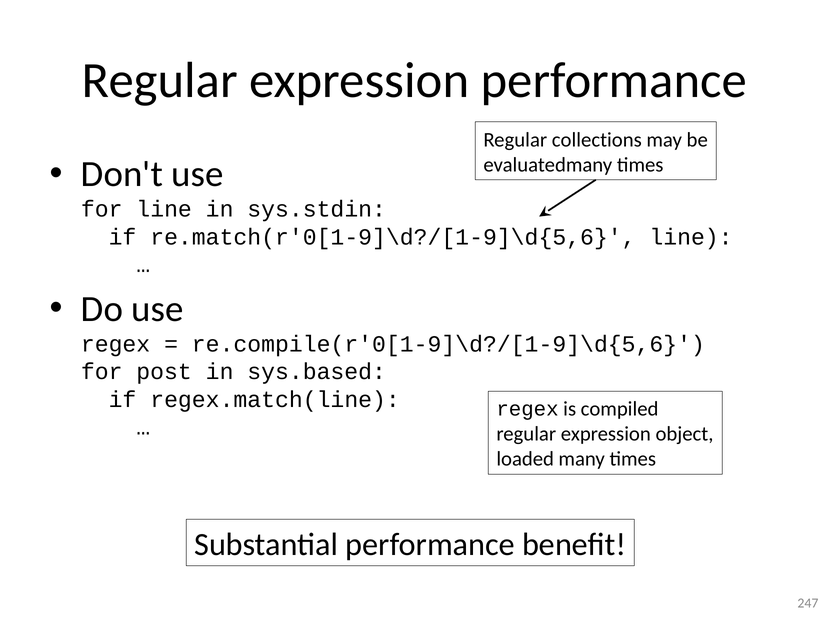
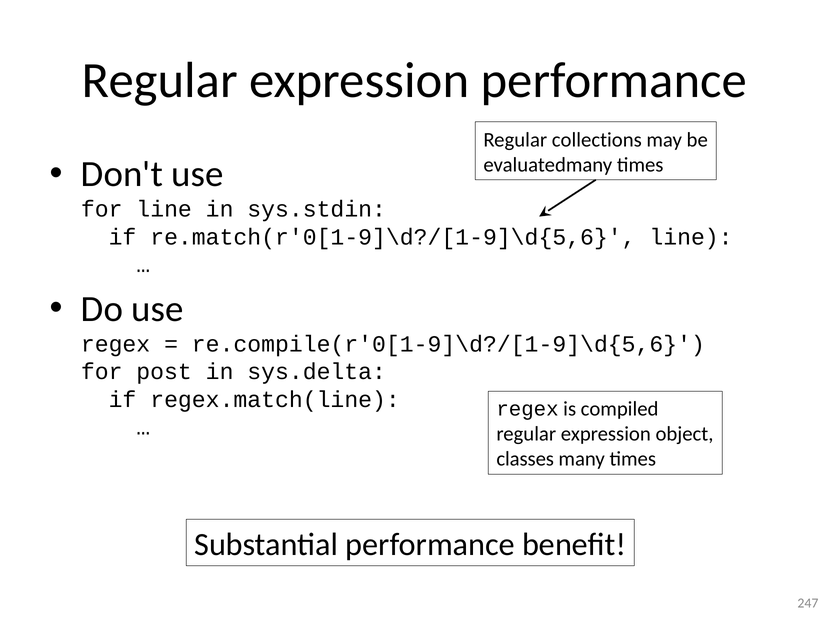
sys.based: sys.based -> sys.delta (317, 372)
loaded: loaded -> classes (525, 459)
